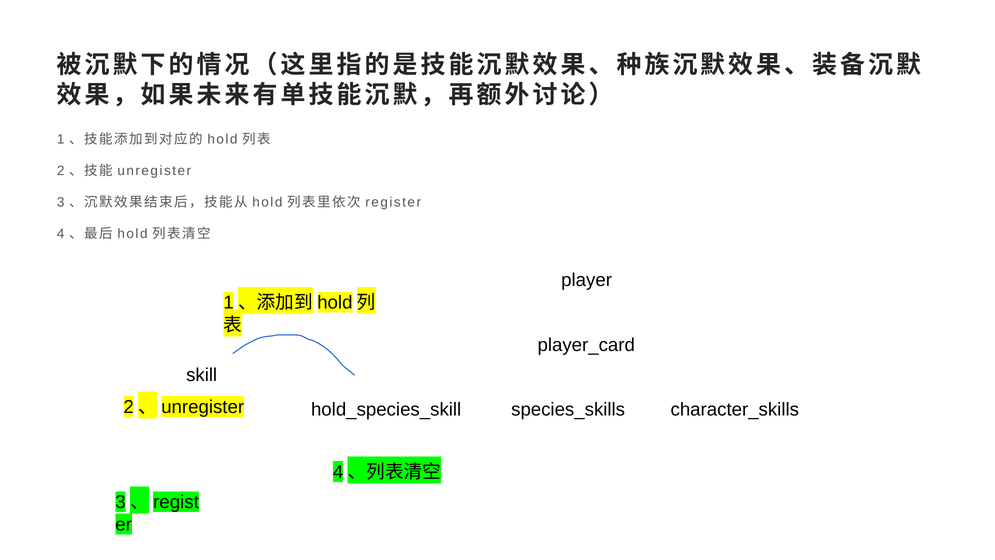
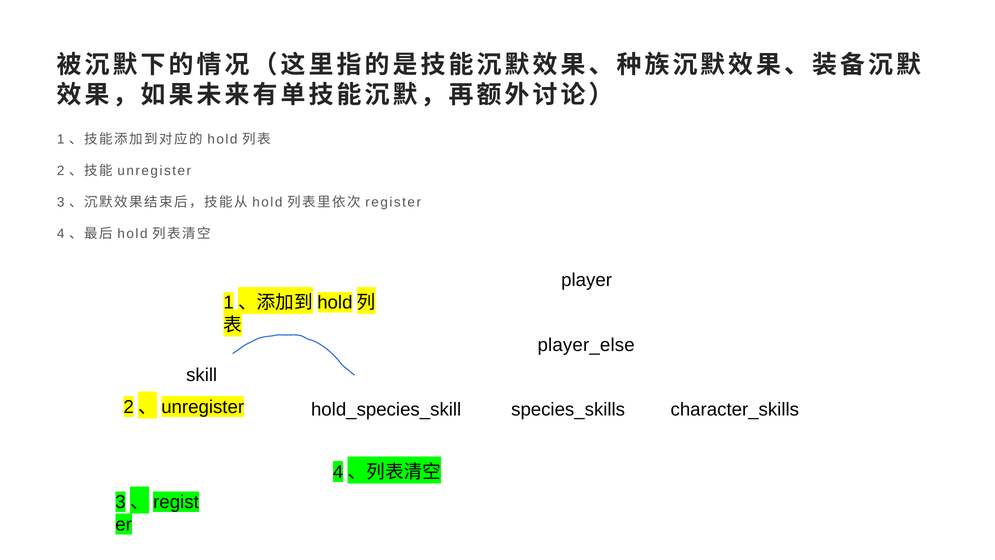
player_card: player_card -> player_else (586, 345)
